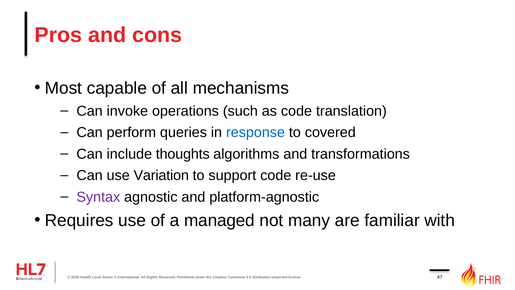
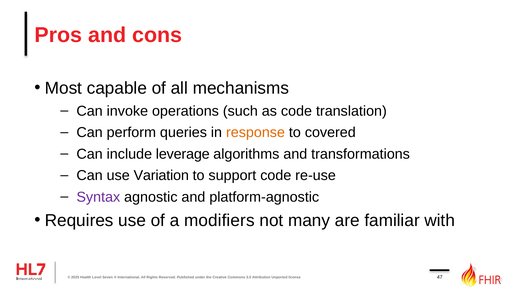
response colour: blue -> orange (256, 132)
thoughts: thoughts -> leverage (183, 154)
managed: managed -> modifiers (219, 220)
